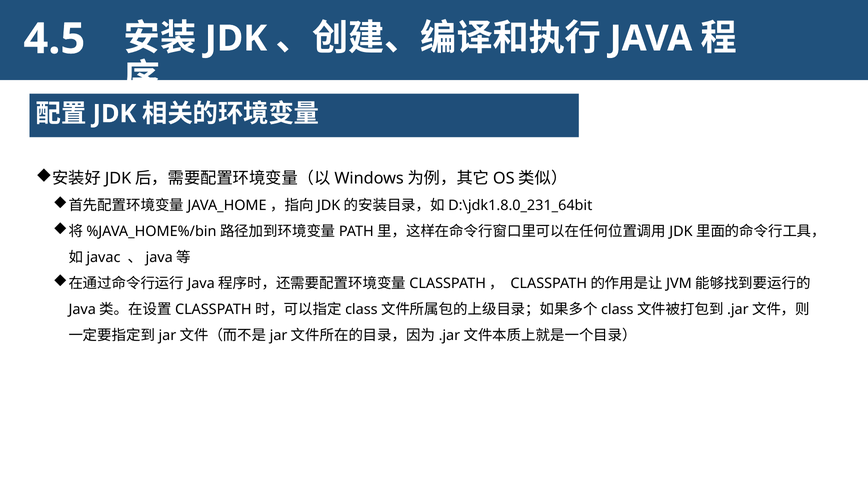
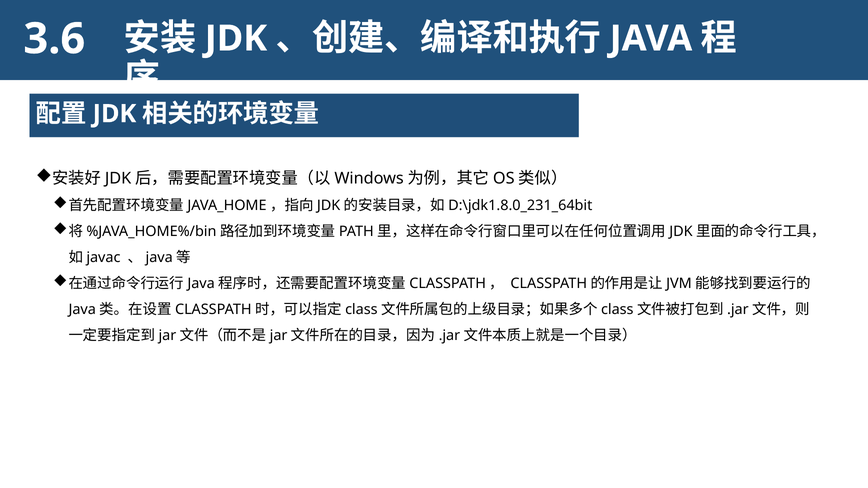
4.5: 4.5 -> 3.6 (54, 39)
